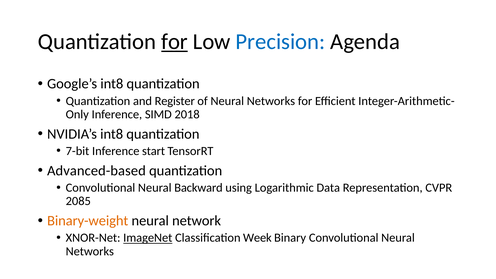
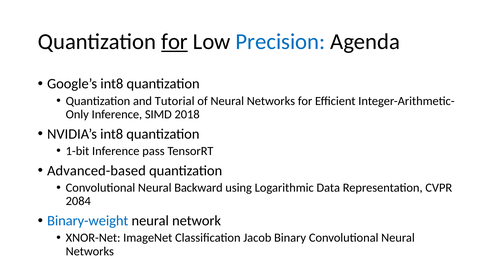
Register: Register -> Tutorial (175, 101)
7-bit: 7-bit -> 1-bit (77, 151)
start: start -> pass (153, 151)
2085: 2085 -> 2084 (78, 201)
Binary-weight colour: orange -> blue (88, 221)
ImageNet underline: present -> none (148, 238)
Week: Week -> Jacob (257, 238)
